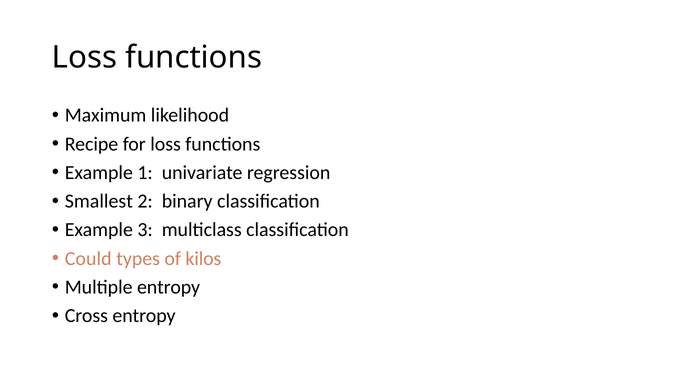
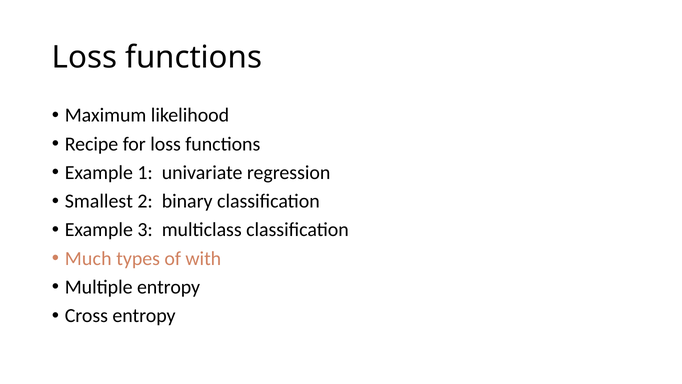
Could: Could -> Much (88, 258)
kilos: kilos -> with (203, 258)
